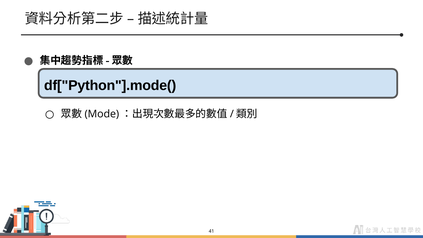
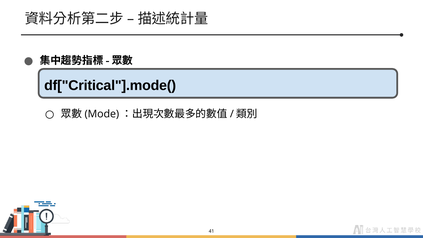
df["Python"].mode(: df["Python"].mode( -> df["Critical"].mode( (110, 86)
